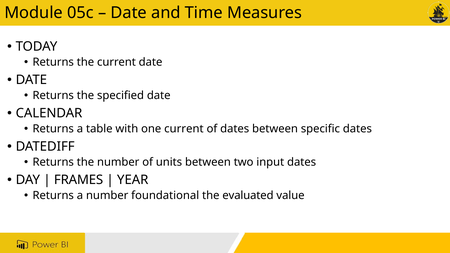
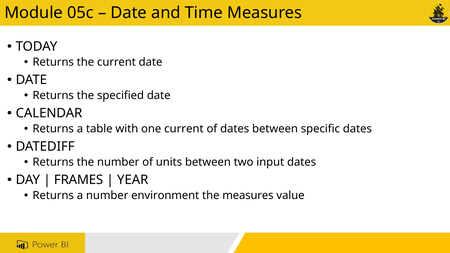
foundational: foundational -> environment (165, 196)
the evaluated: evaluated -> measures (248, 196)
